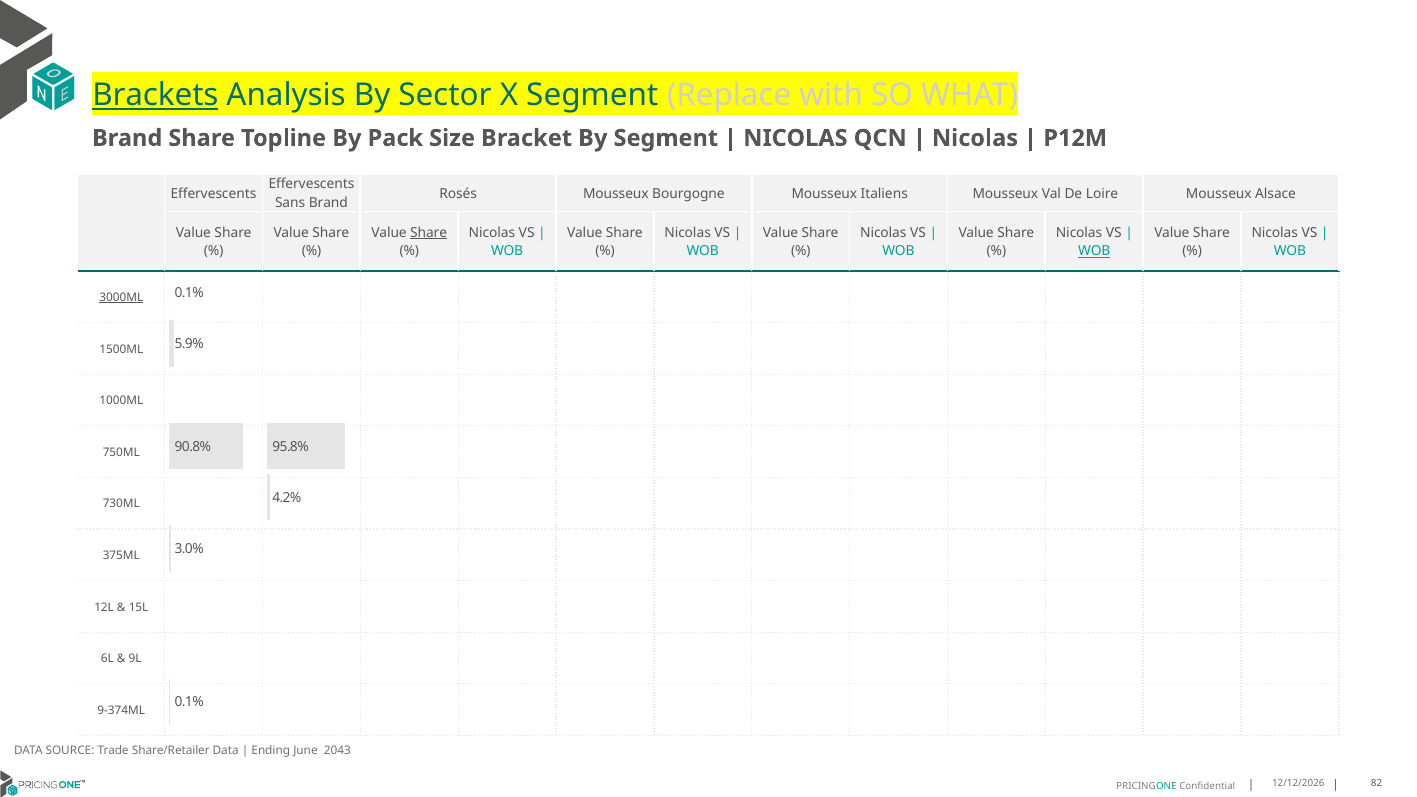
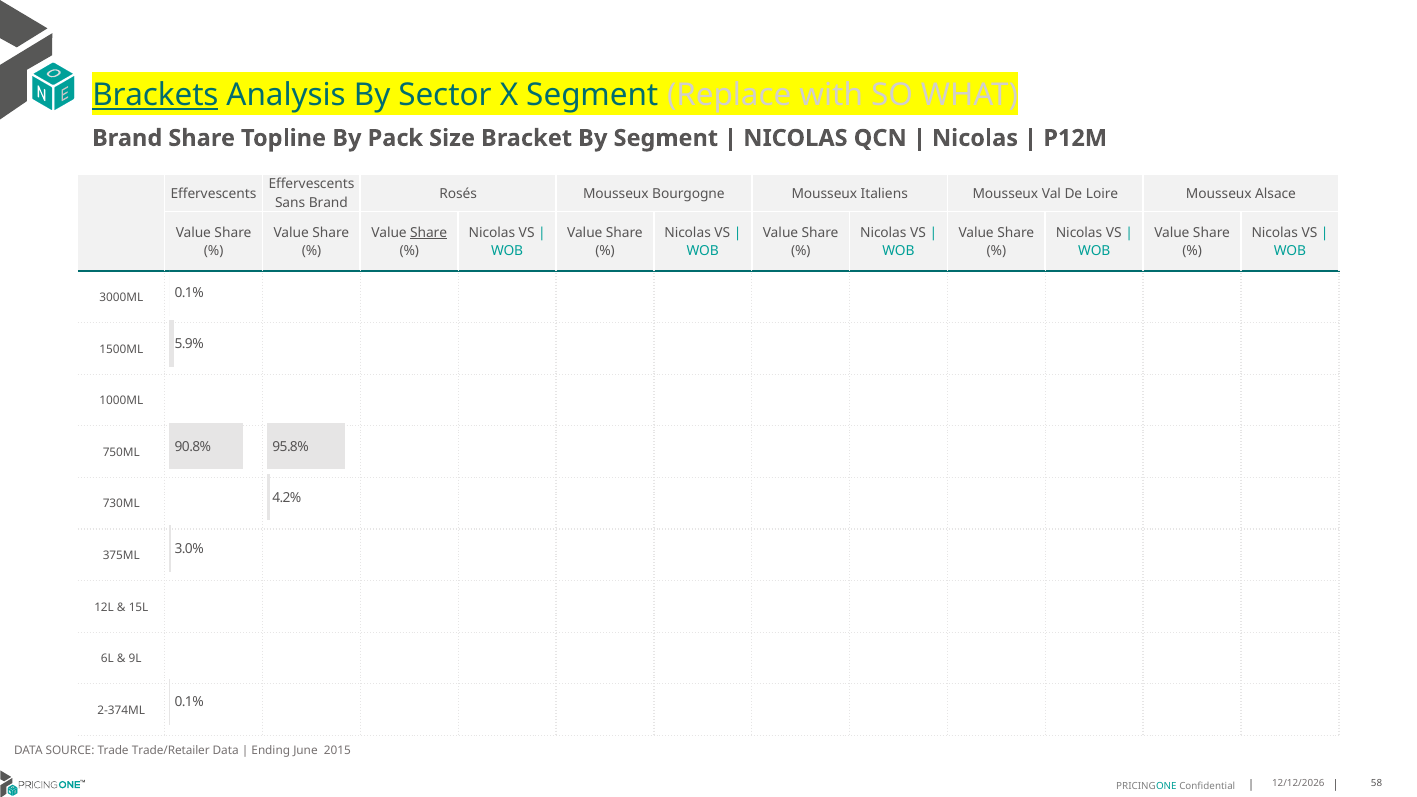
WOB underline: present -> none (1094, 251)
3000ML underline: present -> none (121, 298)
9-374ML: 9-374ML -> 2-374ML (121, 711)
Share/Retailer: Share/Retailer -> Trade/Retailer (171, 751)
2043: 2043 -> 2015 (337, 751)
82: 82 -> 58 (1376, 784)
